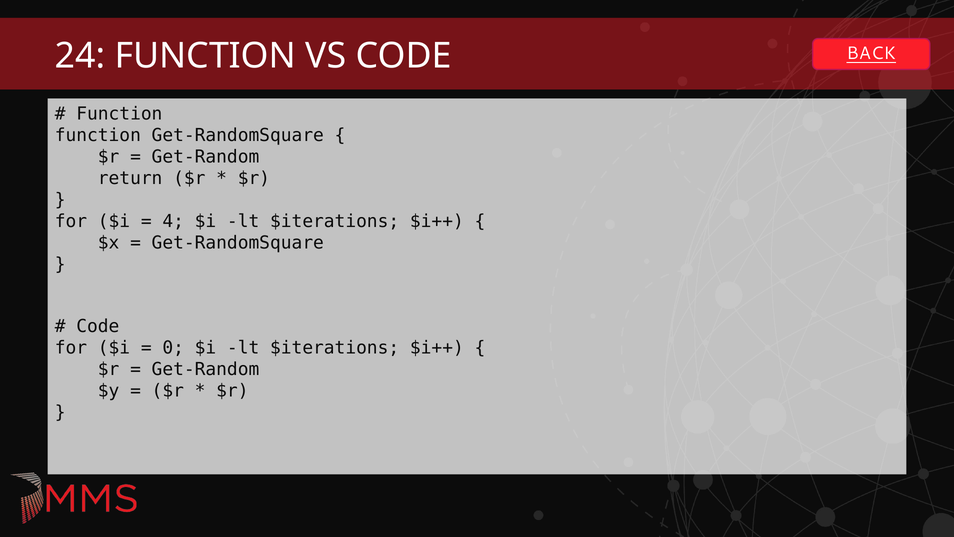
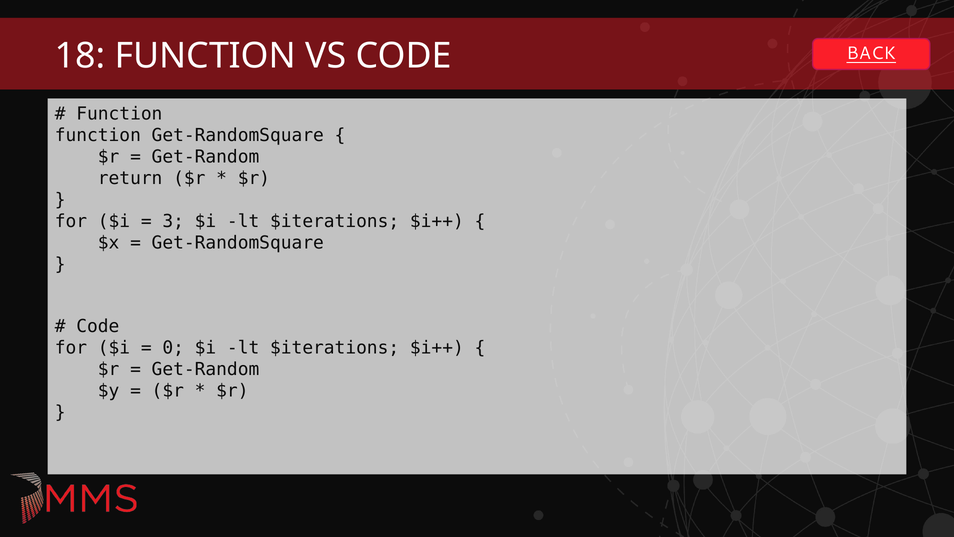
24: 24 -> 18 (80, 56)
4: 4 -> 3 (173, 221)
